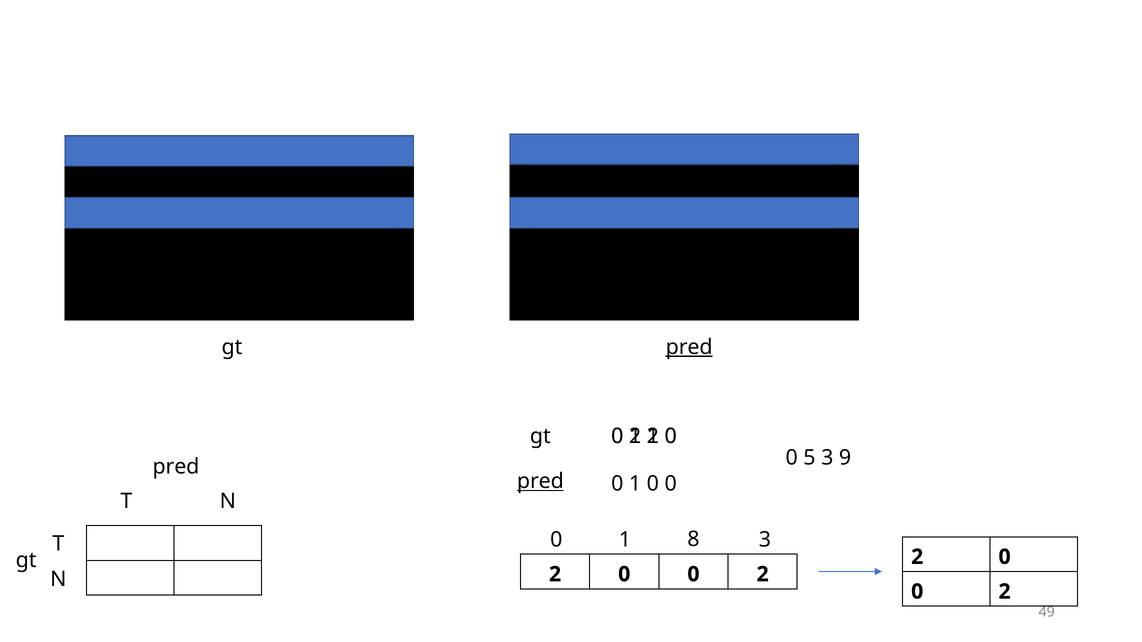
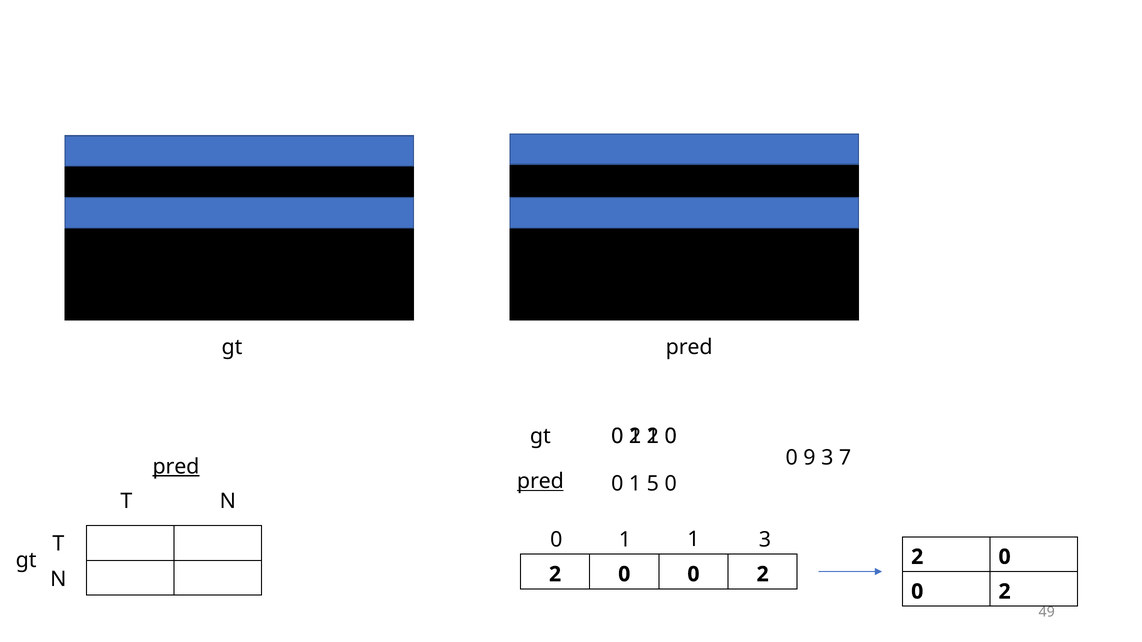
pred underline: present -> none (689, 347)
5: 5 -> 9 (809, 458)
9: 9 -> 7 (845, 458)
pred underline: none -> present (176, 467)
0 1 0: 0 -> 5 (653, 484)
8: 8 -> 1 (693, 540)
